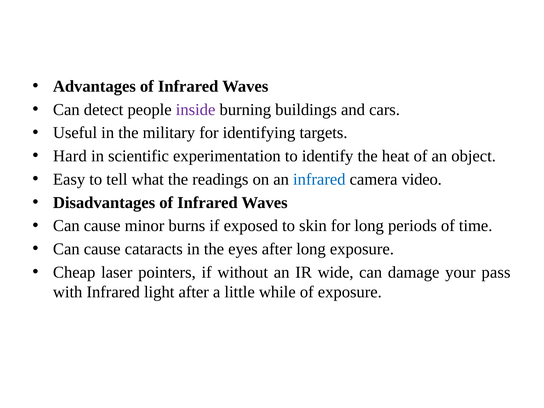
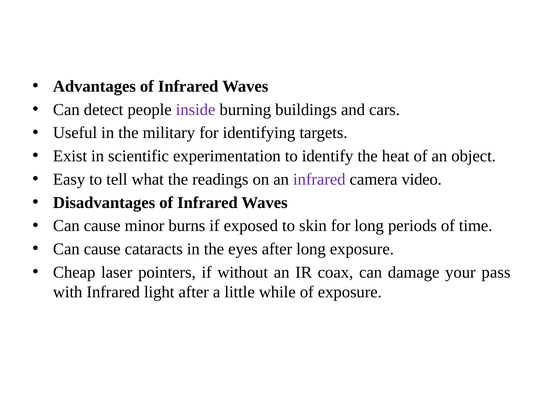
Hard: Hard -> Exist (70, 156)
infrared colour: blue -> purple (319, 179)
wide: wide -> coax (335, 272)
